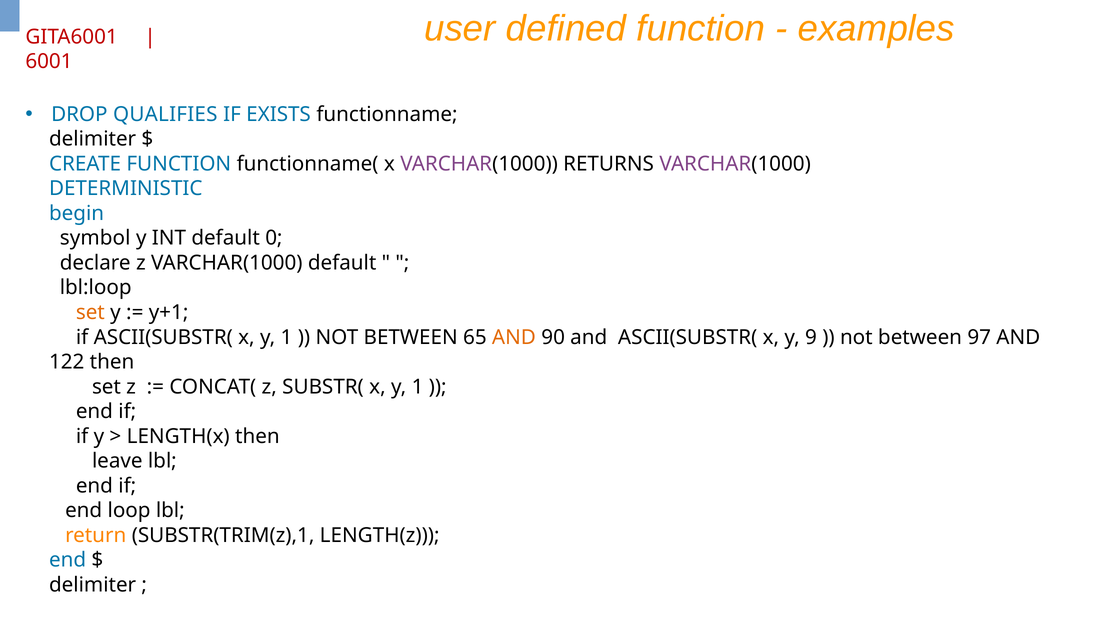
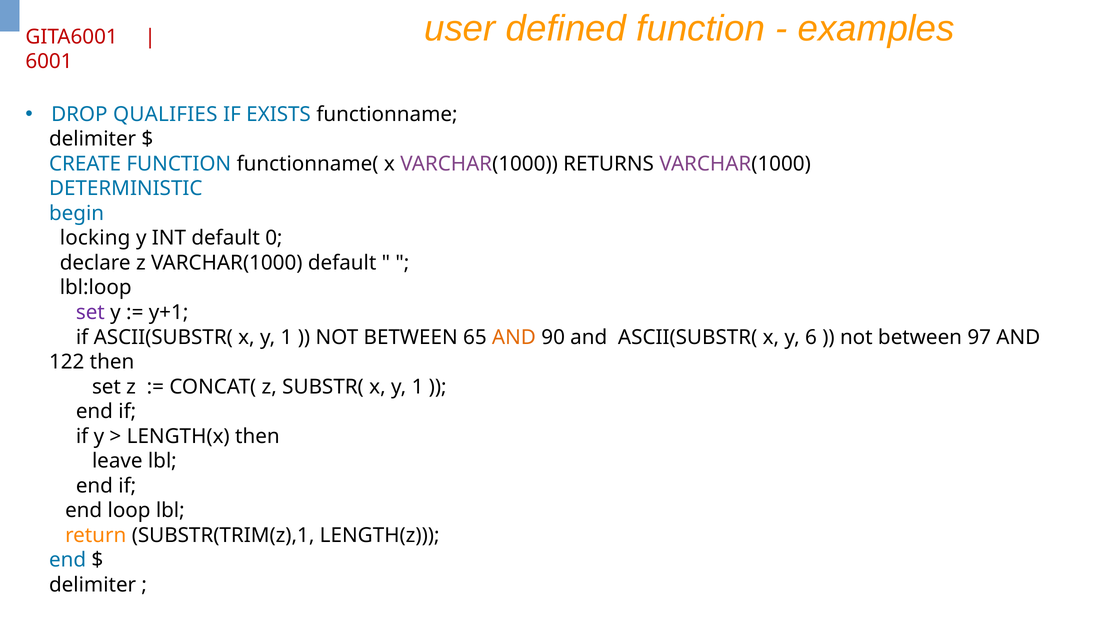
symbol: symbol -> locking (95, 238)
set colour: orange -> purple (90, 313)
9: 9 -> 6 (811, 337)
